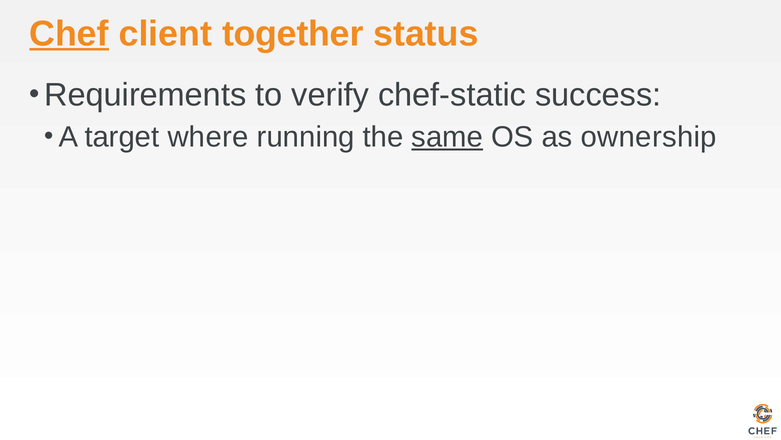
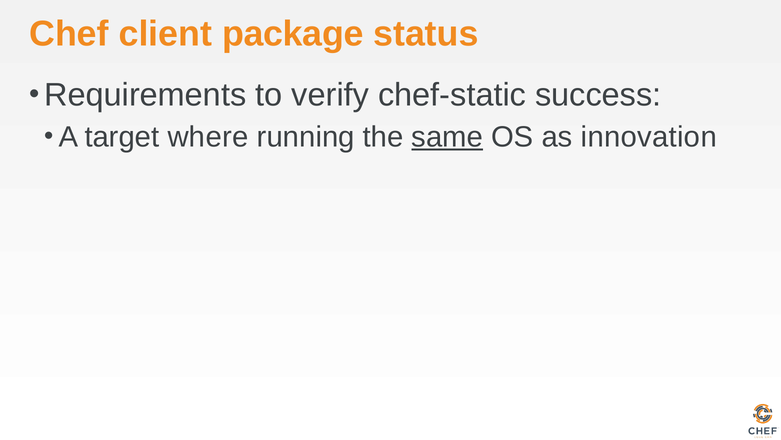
Chef underline: present -> none (69, 34)
together: together -> package (293, 34)
ownership: ownership -> innovation (649, 137)
